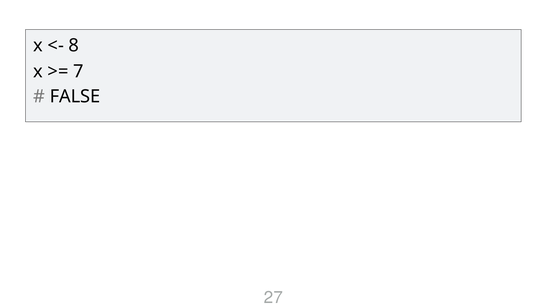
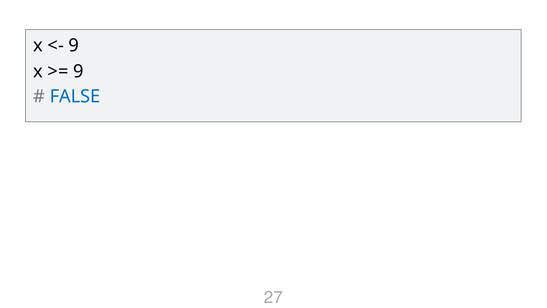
8: 8 -> 9 (74, 45)
7: 7 -> 9 (78, 72)
FALSE colour: black -> blue (75, 96)
